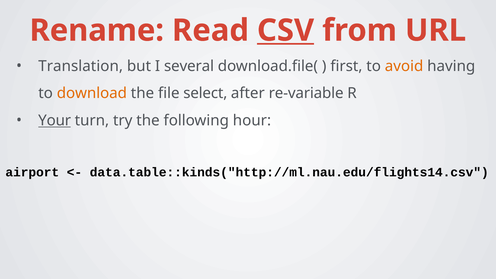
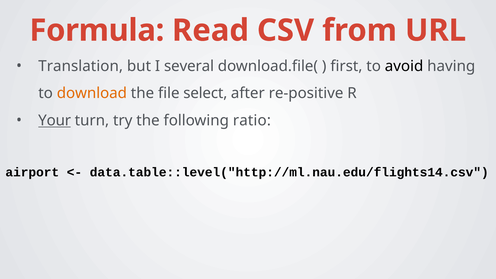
Rename: Rename -> Formula (97, 30)
CSV underline: present -> none (286, 30)
avoid colour: orange -> black (404, 66)
re-variable: re-variable -> re-positive (306, 93)
hour: hour -> ratio (252, 120)
data.table::kinds("http://ml.nau.edu/flights14.csv: data.table::kinds("http://ml.nau.edu/flights14.csv -> data.table::level("http://ml.nau.edu/flights14.csv (289, 172)
